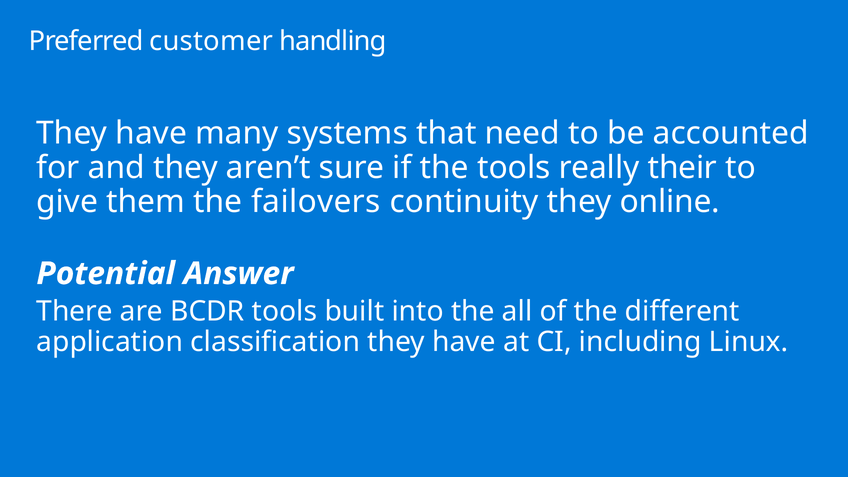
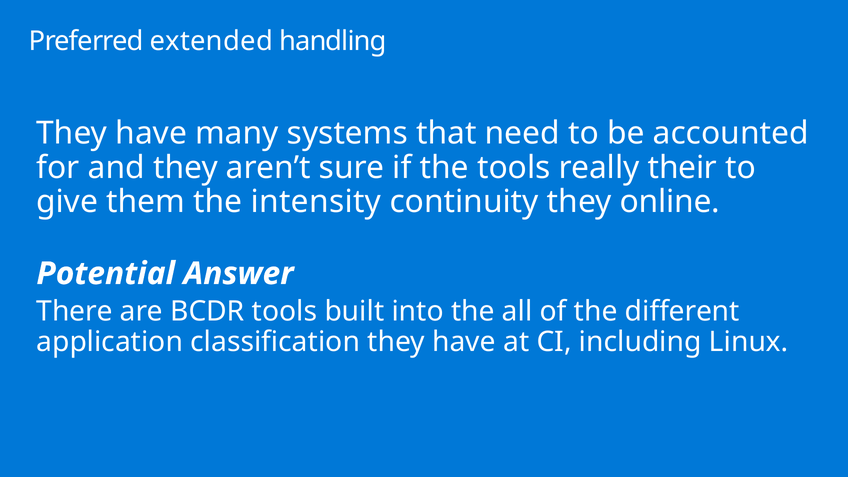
customer: customer -> extended (211, 41)
failovers: failovers -> intensity (316, 202)
